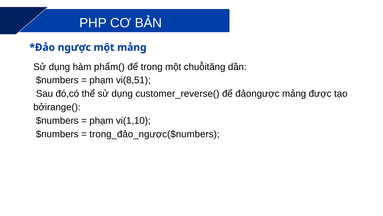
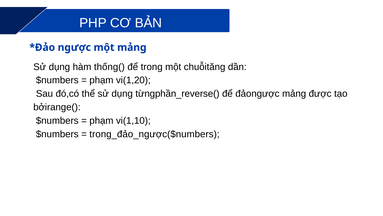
phẩm(: phẩm( -> thống( (109, 67)
vi(8,51: vi(8,51 -> vi(1,20 (133, 80)
customer_reverse(: customer_reverse( -> từngphần_reverse( (177, 94)
